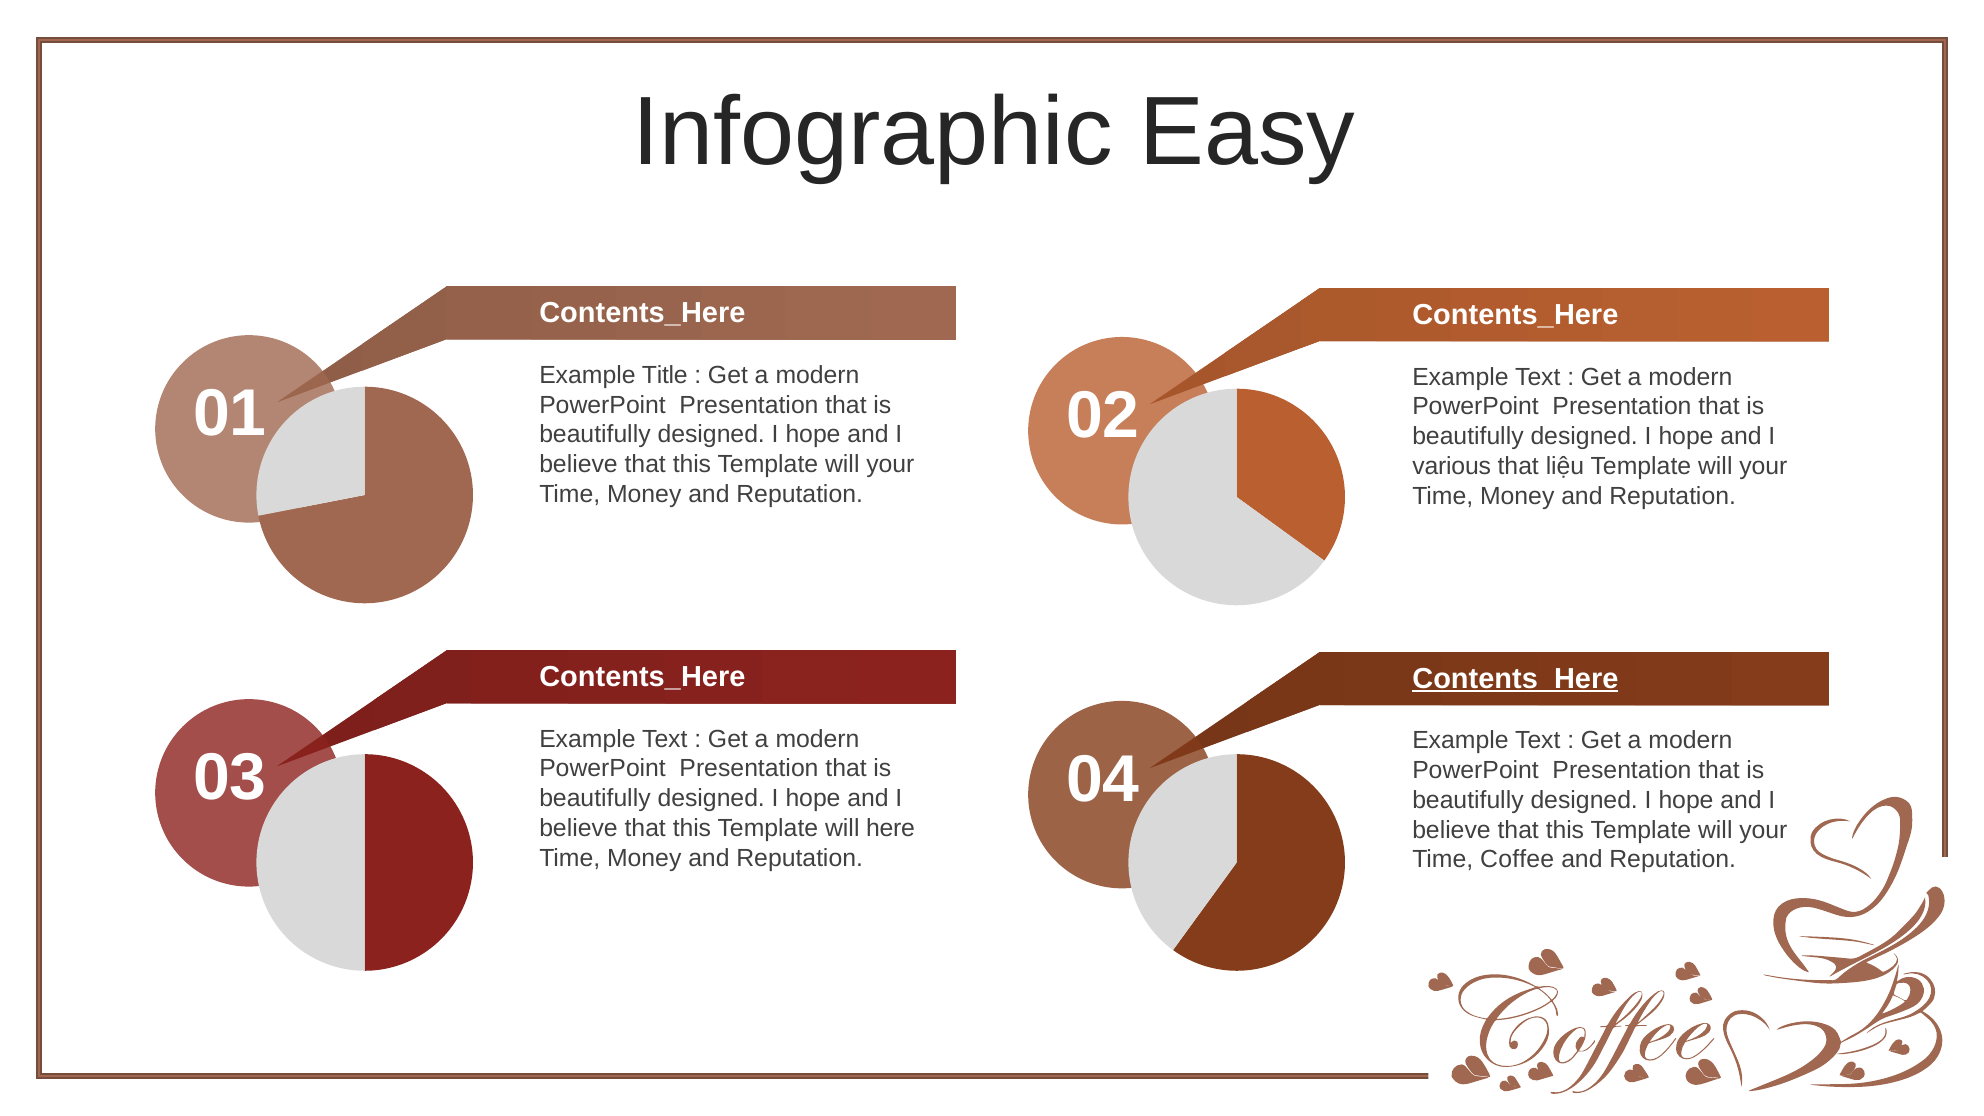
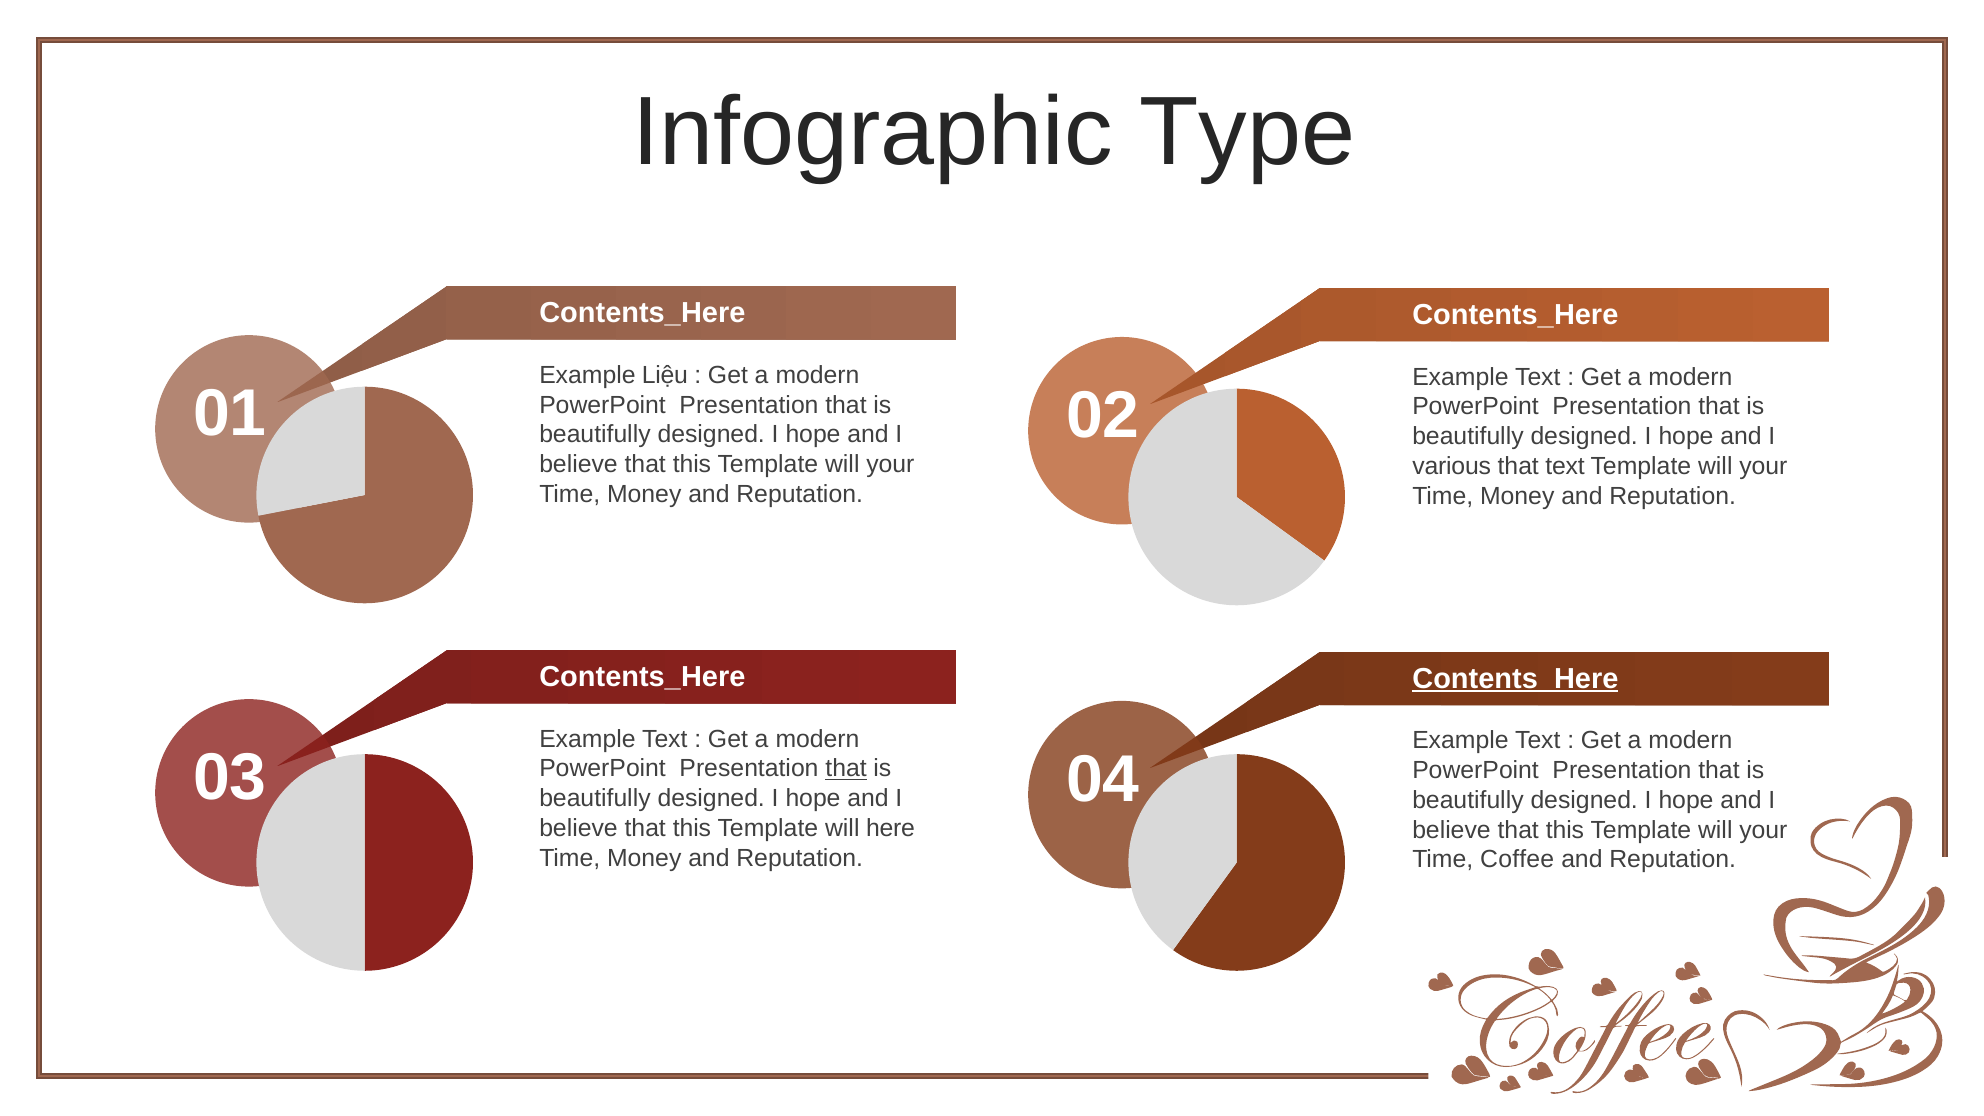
Easy: Easy -> Type (1248, 132)
Title: Title -> Liệu (665, 375)
that liệu: liệu -> text (1565, 466)
that underline: none -> present (846, 769)
